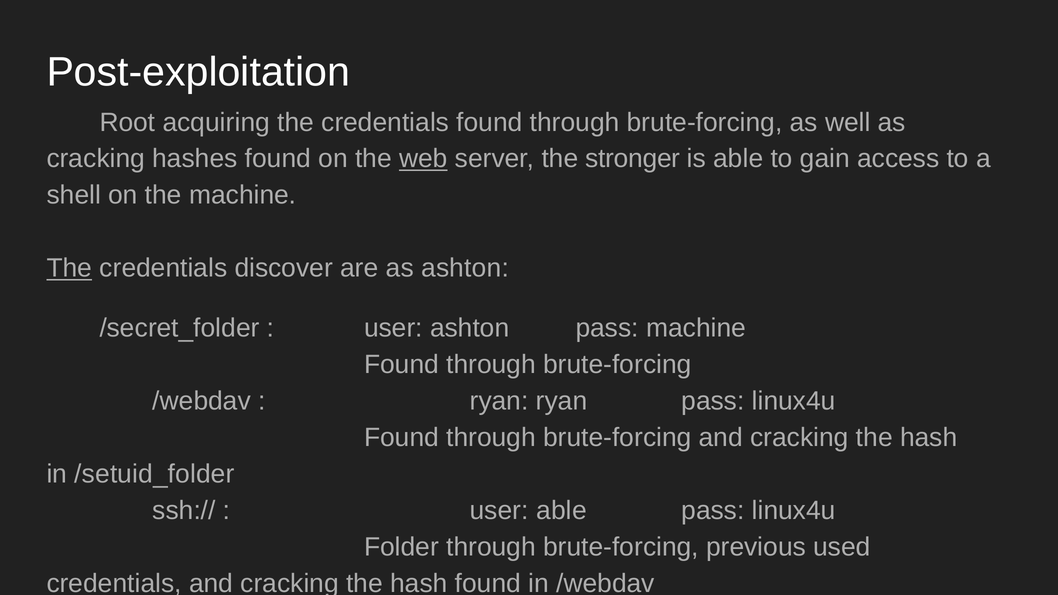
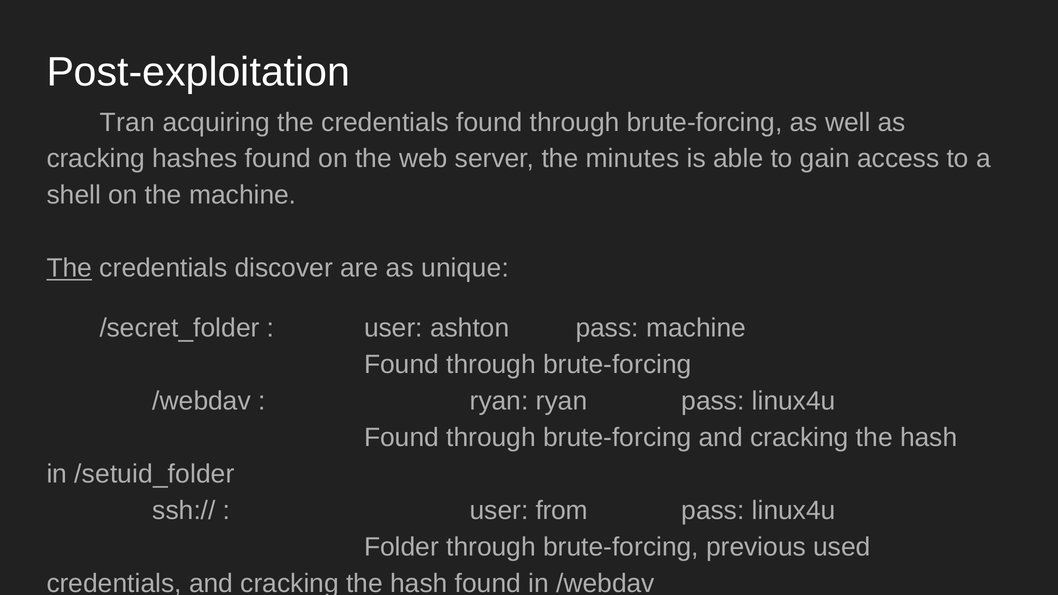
Root: Root -> Tran (127, 122)
web underline: present -> none (423, 159)
stronger: stronger -> minutes (632, 159)
as ashton: ashton -> unique (465, 268)
user able: able -> from (562, 511)
